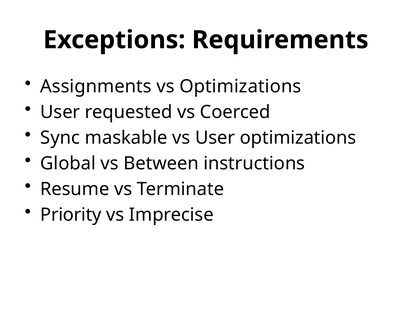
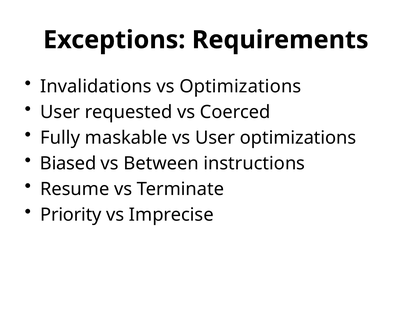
Assignments: Assignments -> Invalidations (96, 86)
Sync: Sync -> Fully (60, 138)
Global: Global -> Biased (68, 163)
